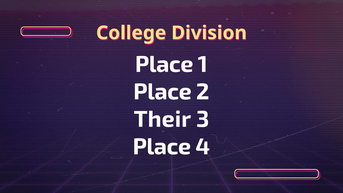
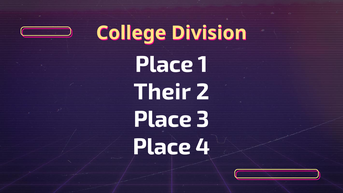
Place: Place -> Their (162, 92)
Their: Their -> Place (163, 119)
